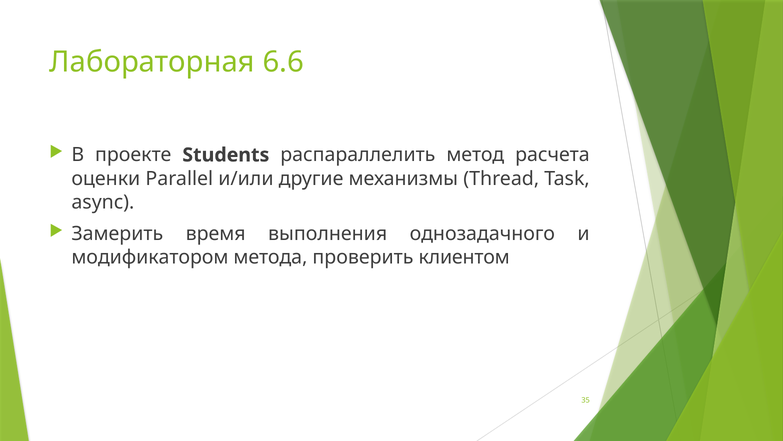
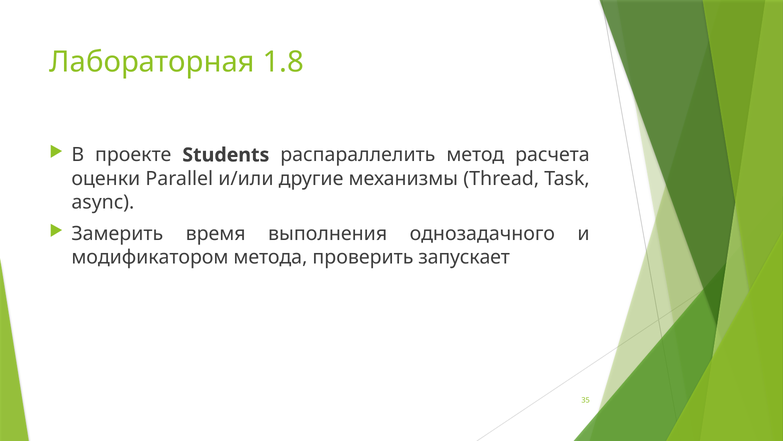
6.6: 6.6 -> 1.8 (283, 62)
клиентом: клиентом -> запускает (464, 257)
